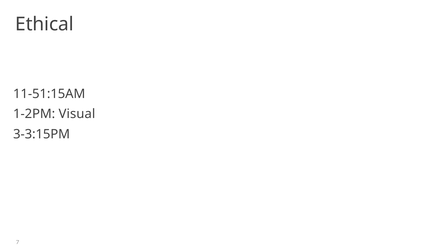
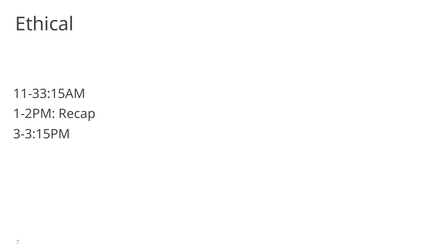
11-51:15AM: 11-51:15AM -> 11-33:15AM (49, 94)
Visual: Visual -> Recap (77, 114)
